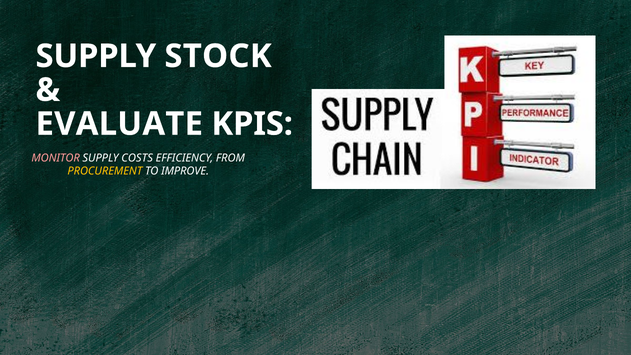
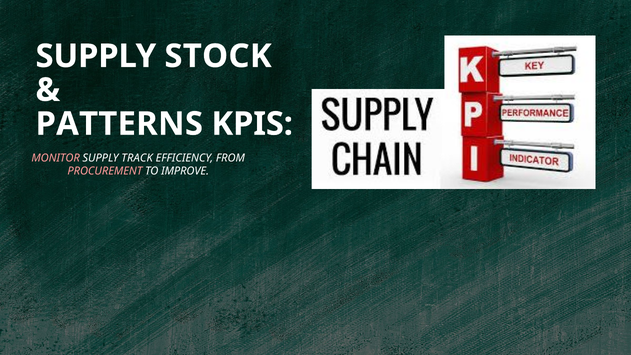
EVALUATE: EVALUATE -> PATTERNS (119, 124)
COSTS: COSTS -> TRACK (137, 158)
PROCUREMENT colour: yellow -> pink (105, 171)
